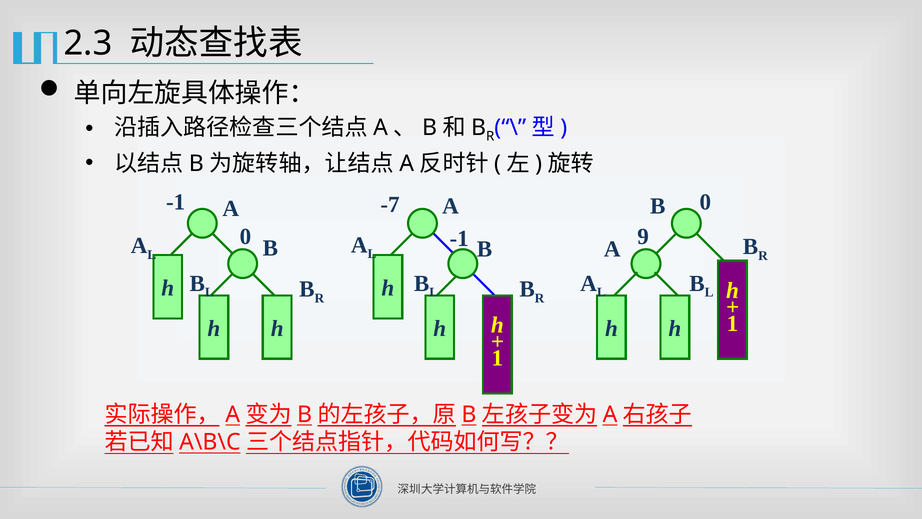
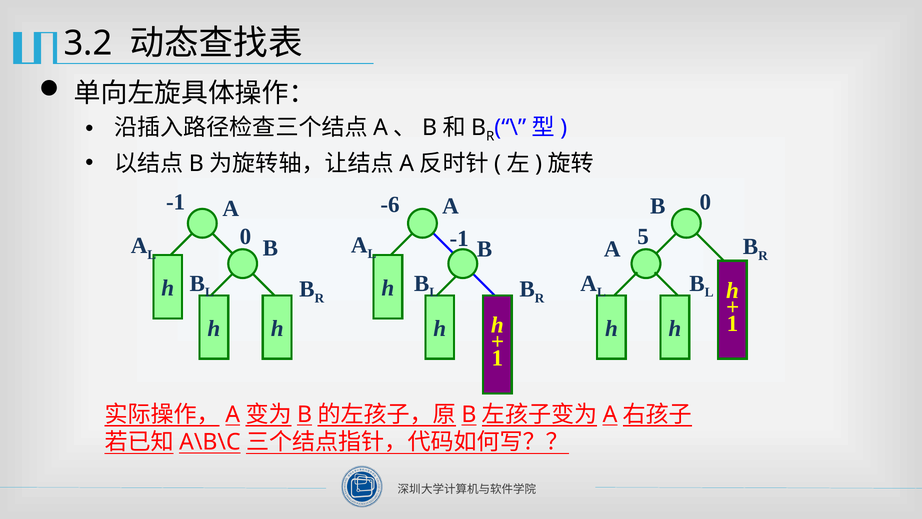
2.3: 2.3 -> 3.2 (88, 43)
-7: -7 -> -6 (390, 205)
9: 9 -> 5 (643, 236)
